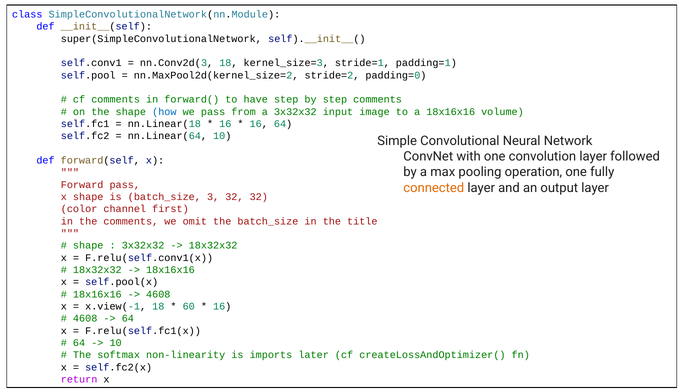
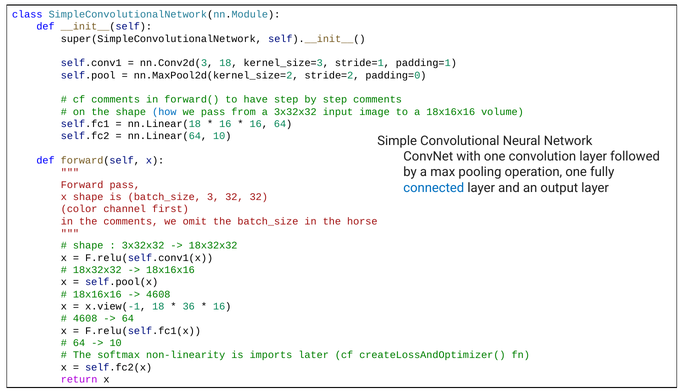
connected colour: orange -> blue (434, 188)
title: title -> horse (362, 221)
60: 60 -> 36 (189, 306)
